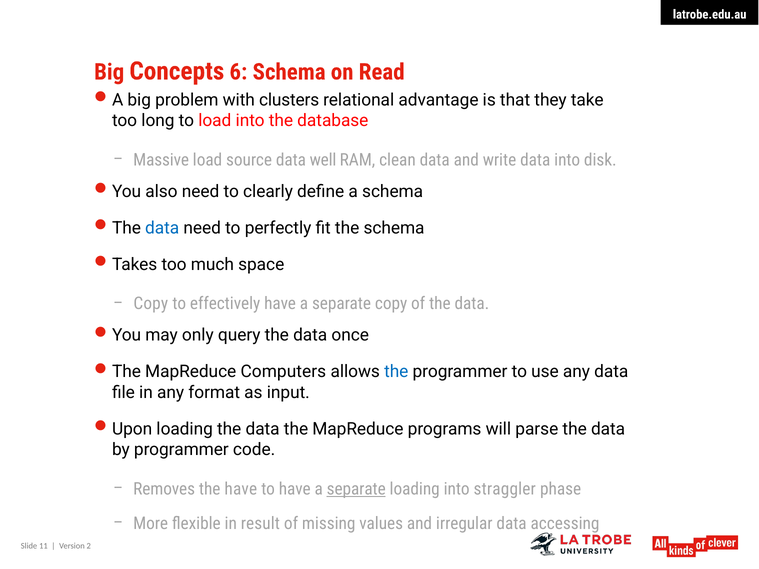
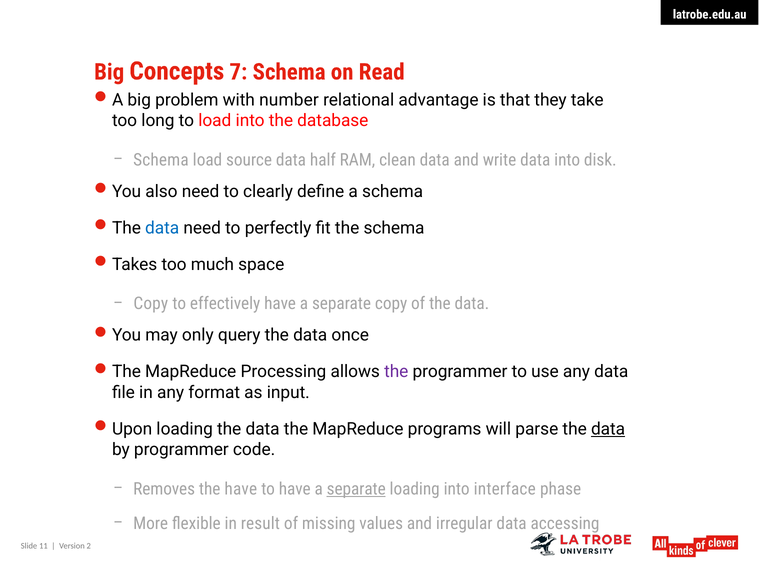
6: 6 -> 7 (238, 72)
clusters: clusters -> number (289, 100)
Massive: Massive -> Schema (161, 160)
well: well -> half (323, 160)
Computers: Computers -> Processing (283, 372)
the colour: blue -> purple (396, 372)
data underline: none -> present (608, 429)
straggler: straggler -> interface (505, 489)
